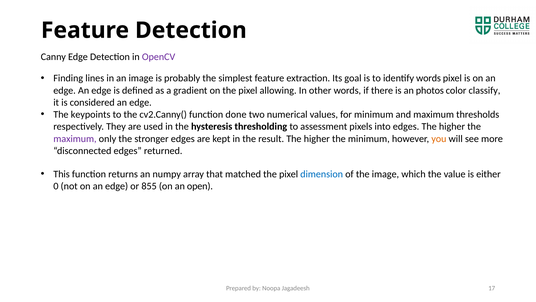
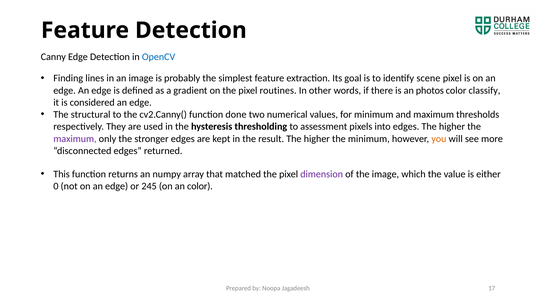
OpenCV colour: purple -> blue (159, 57)
identify words: words -> scene (428, 78)
allowing: allowing -> routines (278, 90)
keypoints: keypoints -> structural (91, 114)
dimension colour: blue -> purple (322, 174)
855: 855 -> 245 (149, 186)
an open: open -> color (200, 186)
